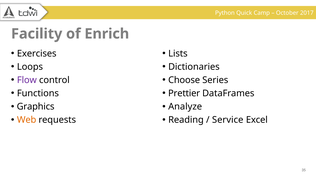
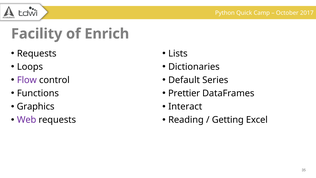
Exercises: Exercises -> Requests (37, 53)
Choose: Choose -> Default (184, 80)
Analyze: Analyze -> Interact (185, 106)
Web colour: orange -> purple (27, 120)
Service: Service -> Getting (228, 120)
